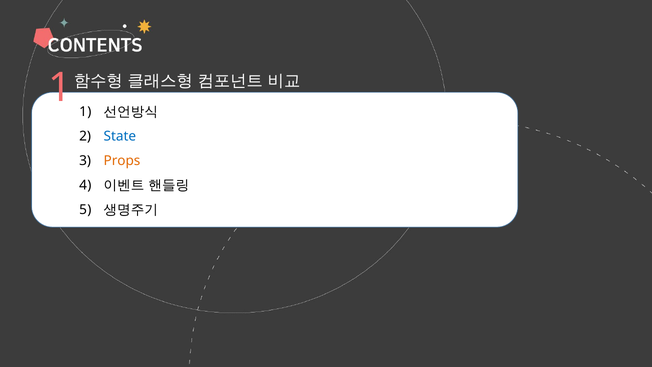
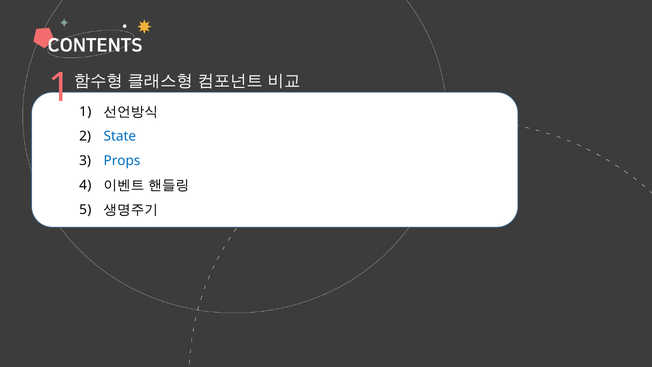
Props colour: orange -> blue (122, 161)
